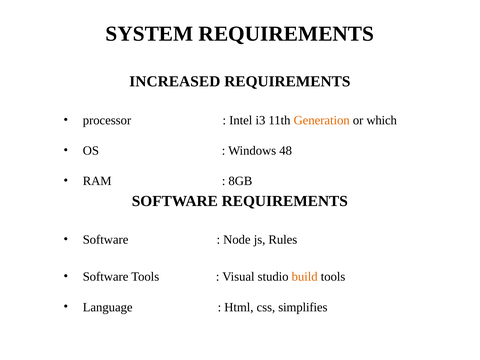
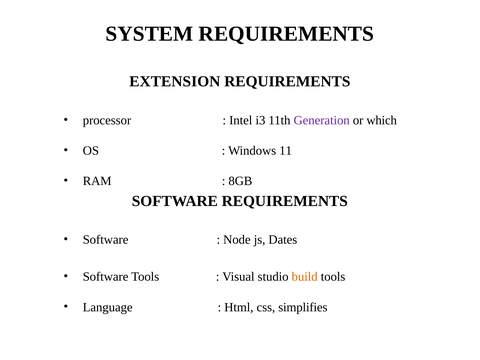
INCREASED: INCREASED -> EXTENSION (175, 82)
Generation colour: orange -> purple (322, 120)
48: 48 -> 11 (286, 151)
Rules: Rules -> Dates (283, 240)
